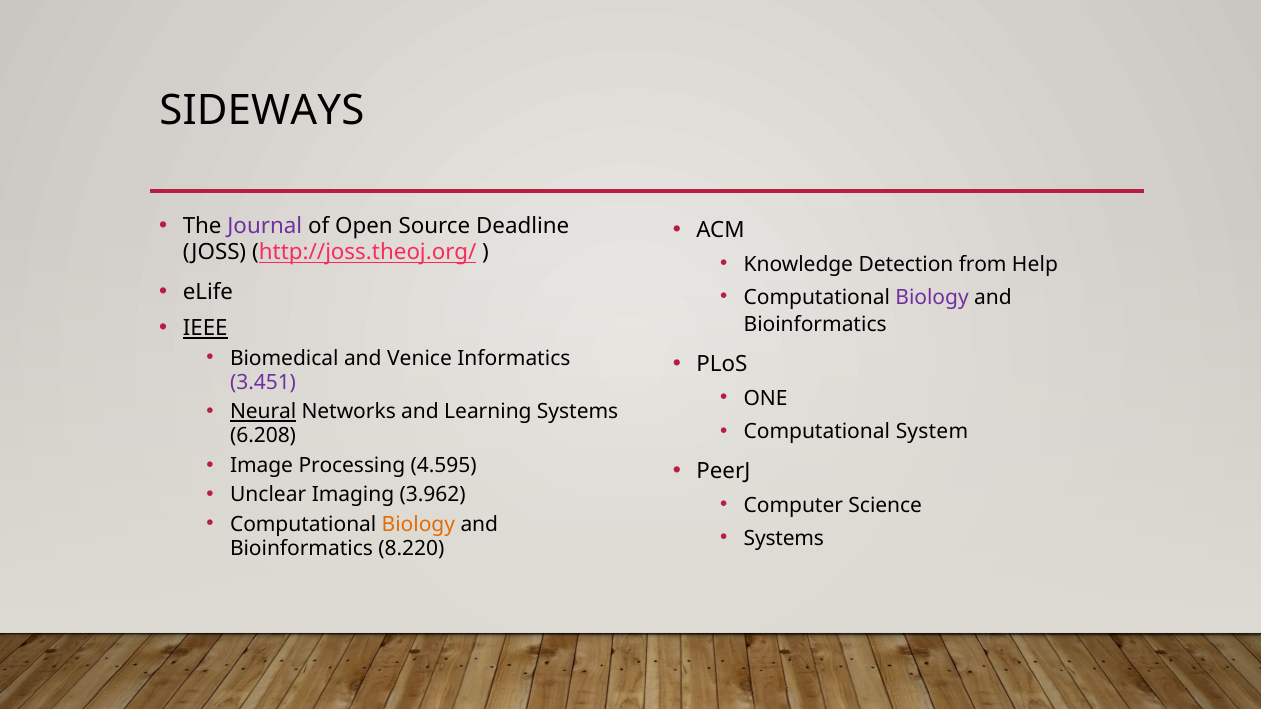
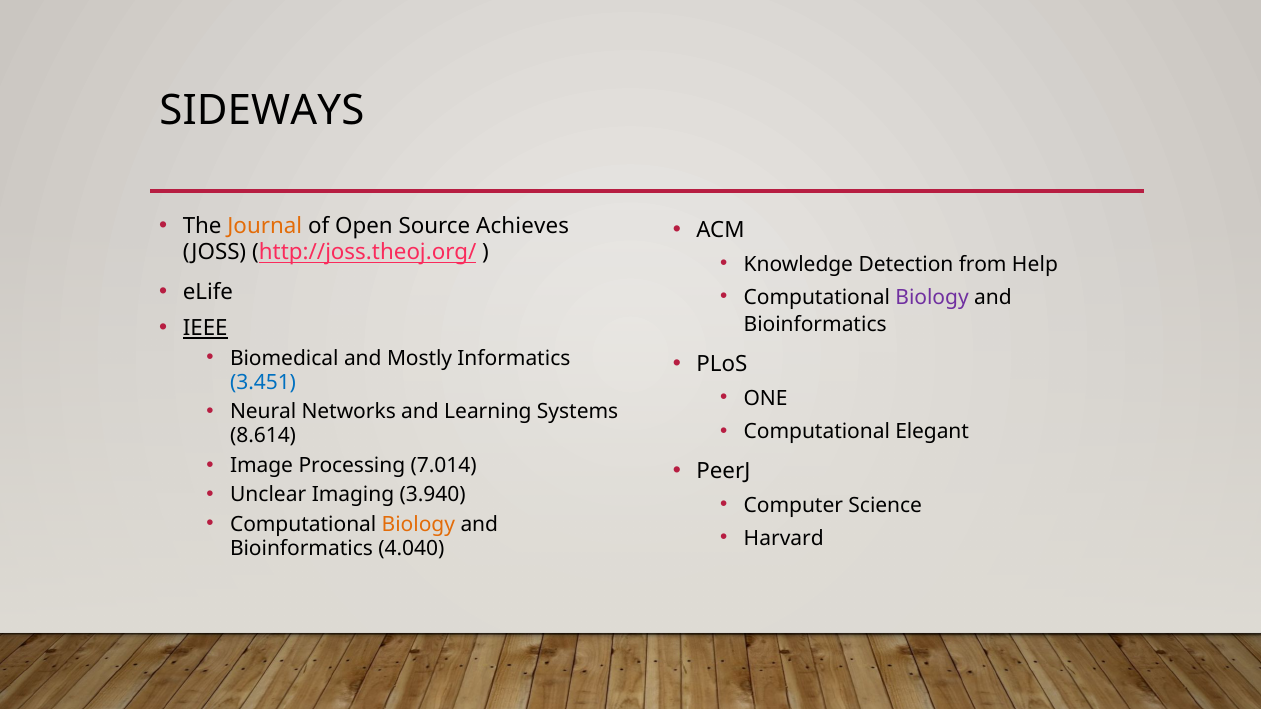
Journal colour: purple -> orange (265, 227)
Deadline: Deadline -> Achieves (523, 227)
Venice: Venice -> Mostly (420, 358)
3.451 colour: purple -> blue (263, 383)
Neural underline: present -> none (263, 412)
System: System -> Elegant (932, 432)
6.208: 6.208 -> 8.614 (263, 436)
4.595: 4.595 -> 7.014 (444, 466)
3.962: 3.962 -> 3.940 (433, 495)
Systems: Systems -> Harvard (784, 538)
8.220: 8.220 -> 4.040 (411, 548)
